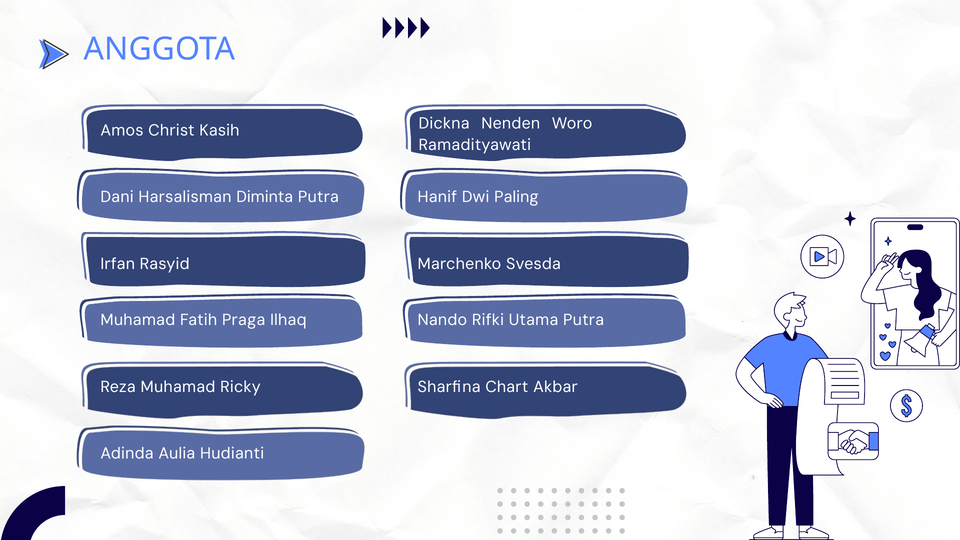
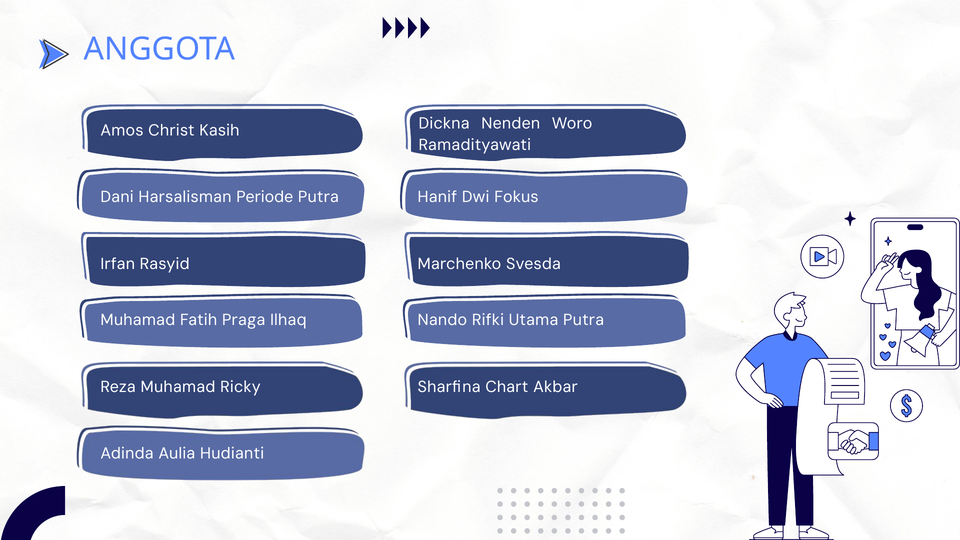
Diminta: Diminta -> Periode (265, 197)
Paling: Paling -> Fokus (516, 197)
